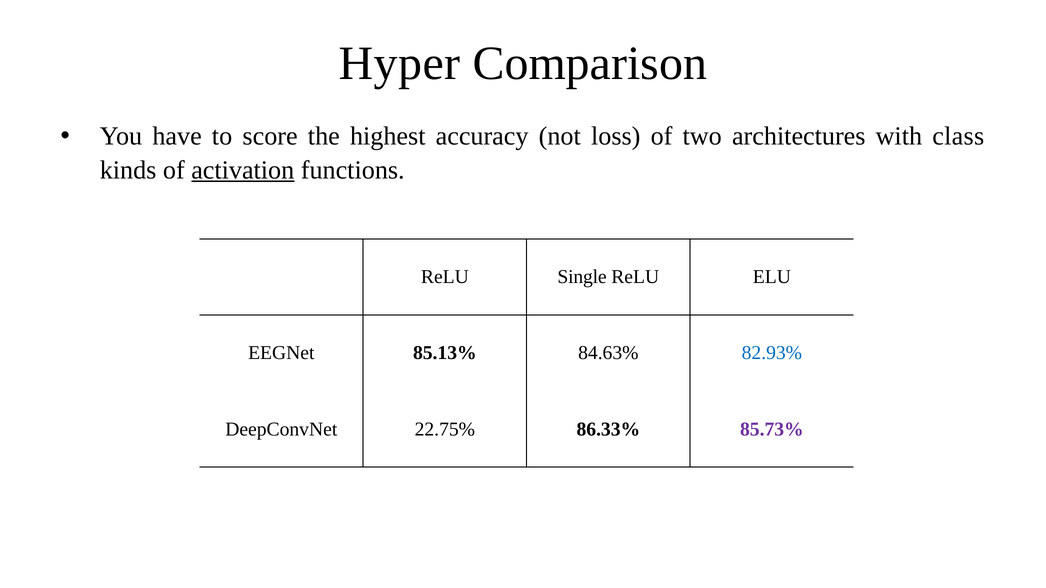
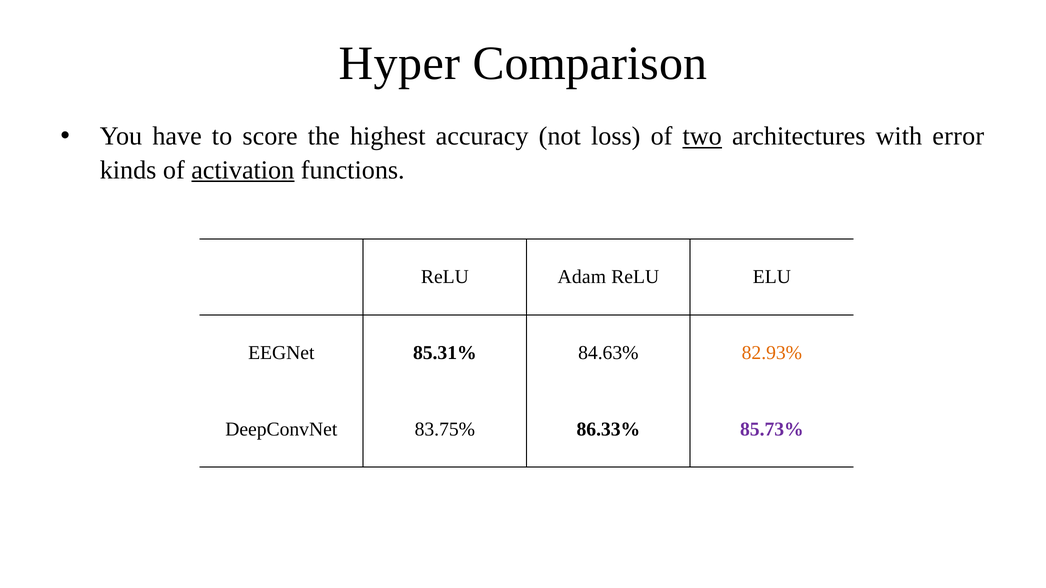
two underline: none -> present (702, 136)
class: class -> error (958, 136)
Single: Single -> Adam (582, 277)
85.13%: 85.13% -> 85.31% (445, 353)
82.93% colour: blue -> orange (772, 353)
22.75%: 22.75% -> 83.75% (445, 429)
